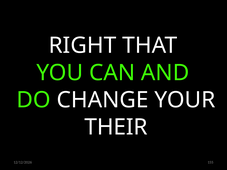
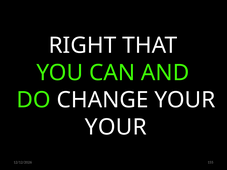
THEIR: THEIR -> YOUR (116, 127)
